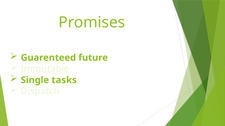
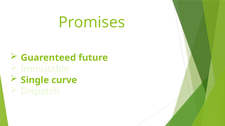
tasks: tasks -> curve (64, 80)
